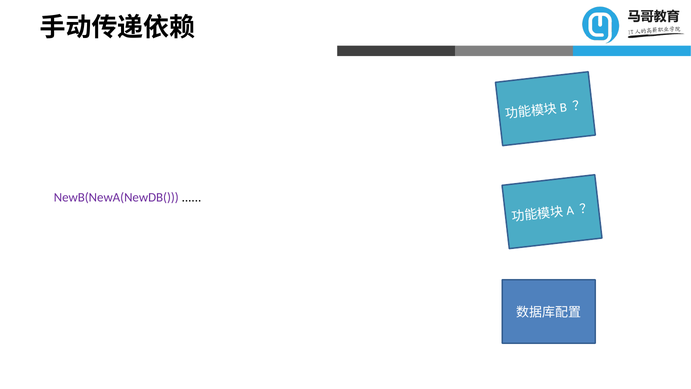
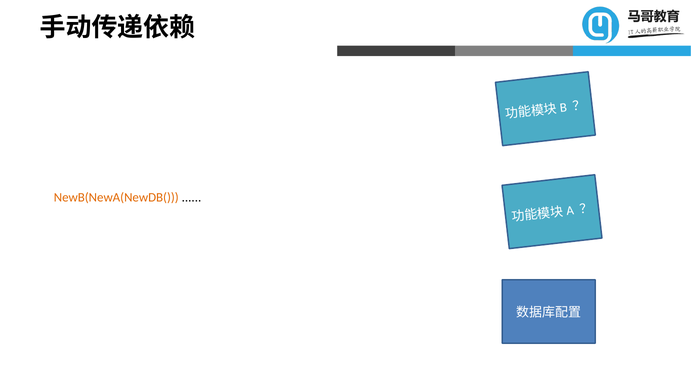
NewB(NewA(NewDB( colour: purple -> orange (116, 197)
